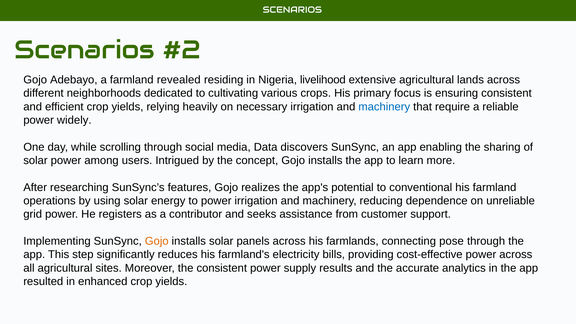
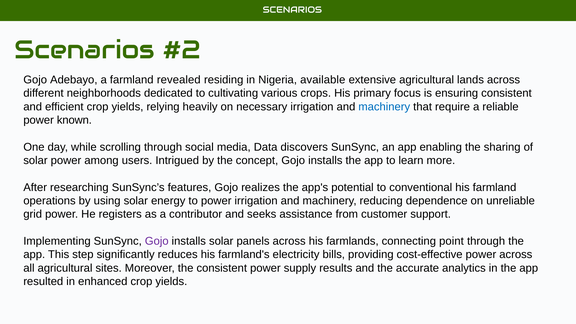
livelihood: livelihood -> available (323, 80)
widely: widely -> known (74, 120)
Gojo colour: orange -> purple (157, 241)
pose: pose -> point (451, 241)
